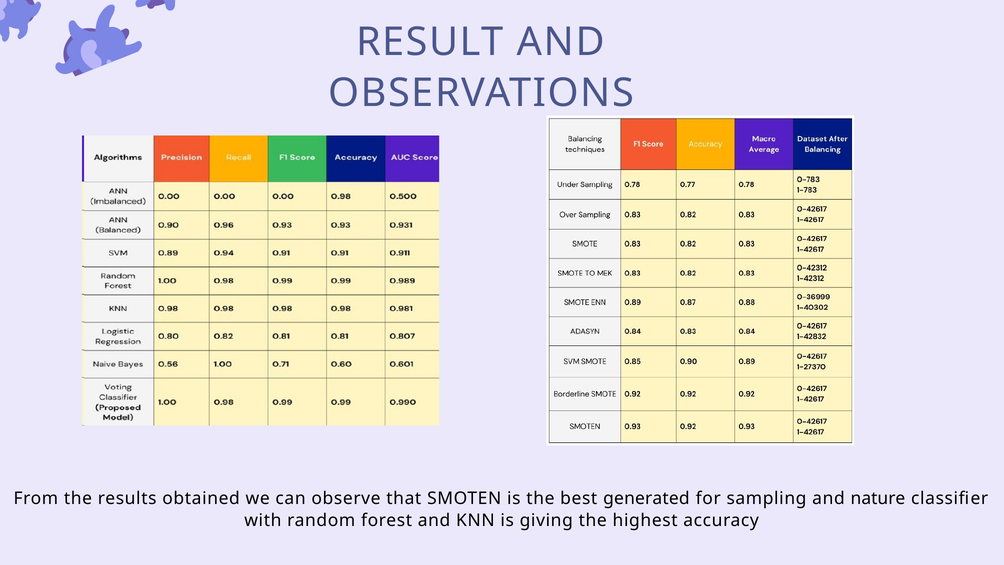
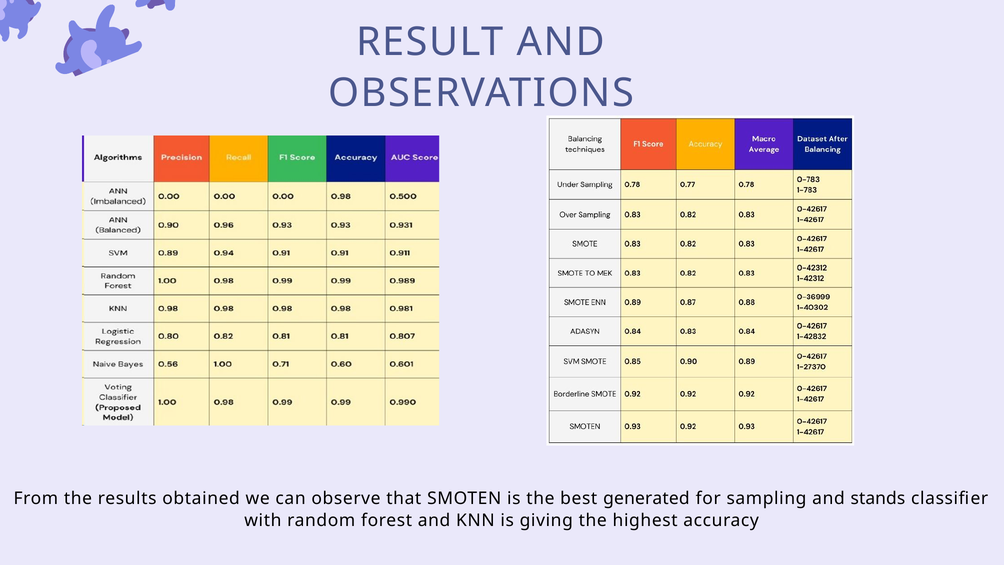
nature: nature -> stands (878, 498)
